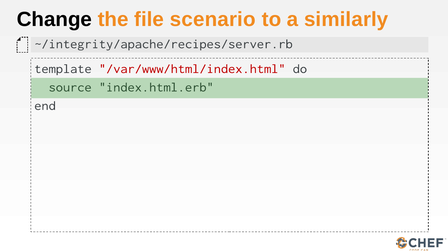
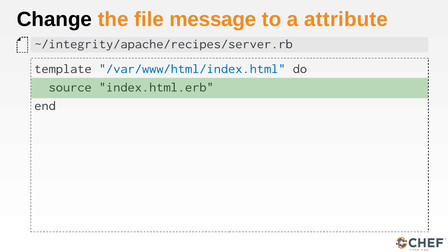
scenario: scenario -> message (213, 19)
similarly: similarly -> attribute (346, 19)
/var/www/html/index.html colour: red -> blue (192, 69)
